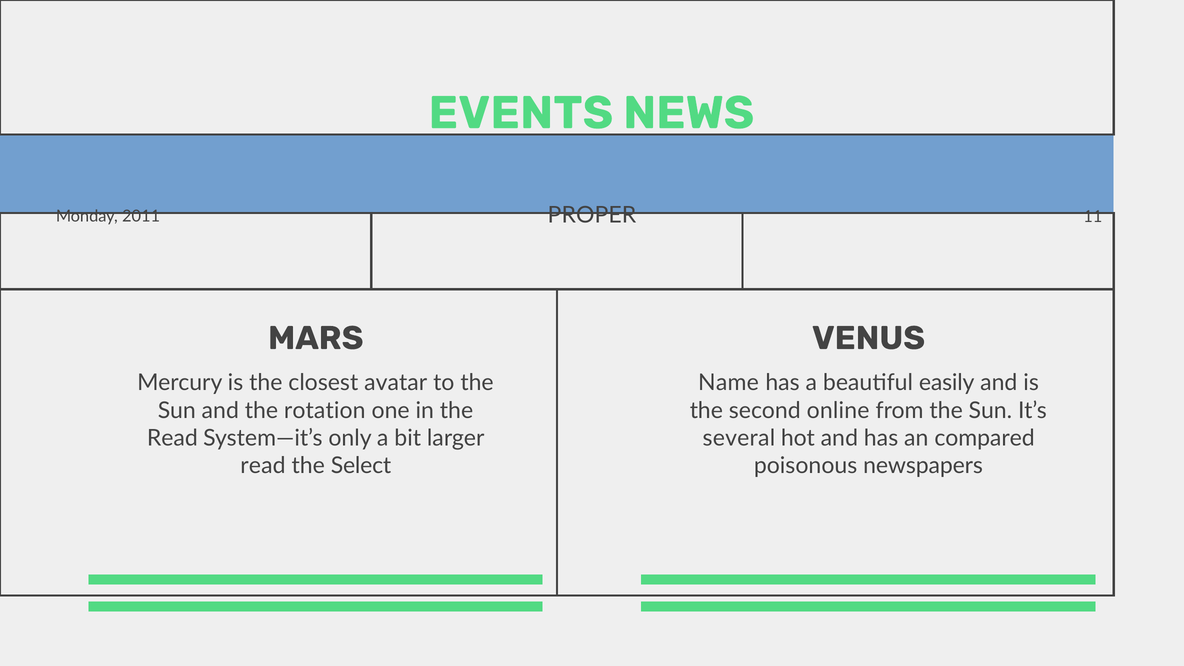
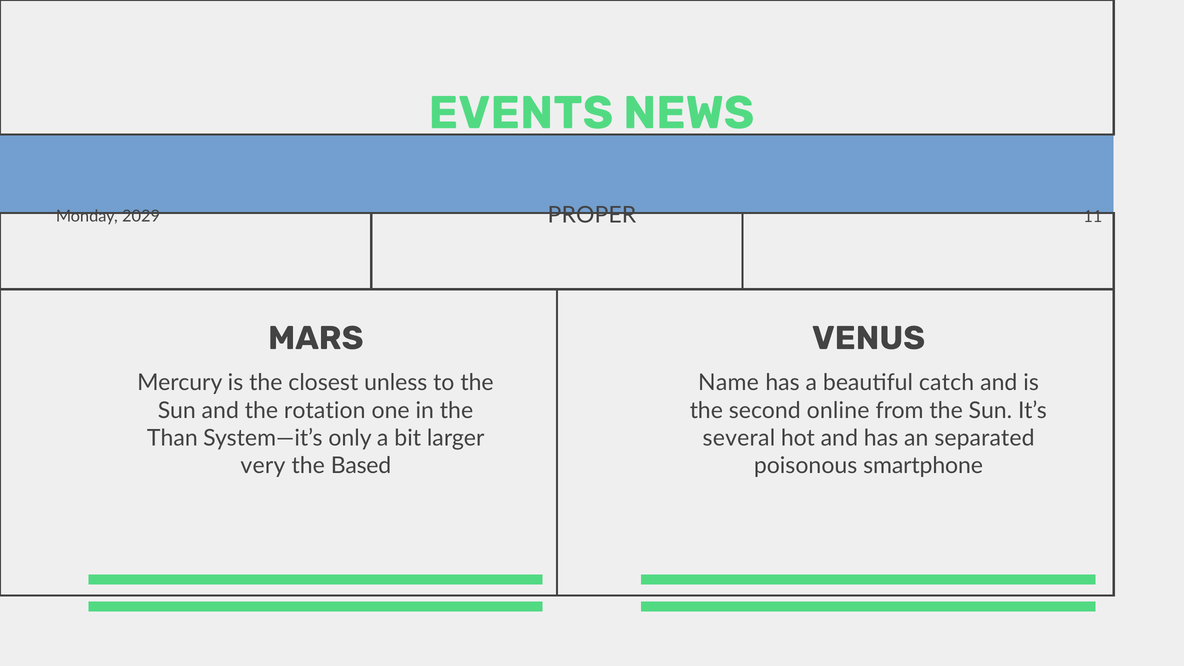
2011: 2011 -> 2029 (141, 216)
avatar: avatar -> unless (396, 383)
easily: easily -> catch (947, 383)
Read: Read -> Than (172, 438)
compared: compared -> separated (984, 438)
read: read -> very (263, 466)
Select: Select -> Based (361, 466)
newspapers: newspapers -> smartphone (923, 466)
